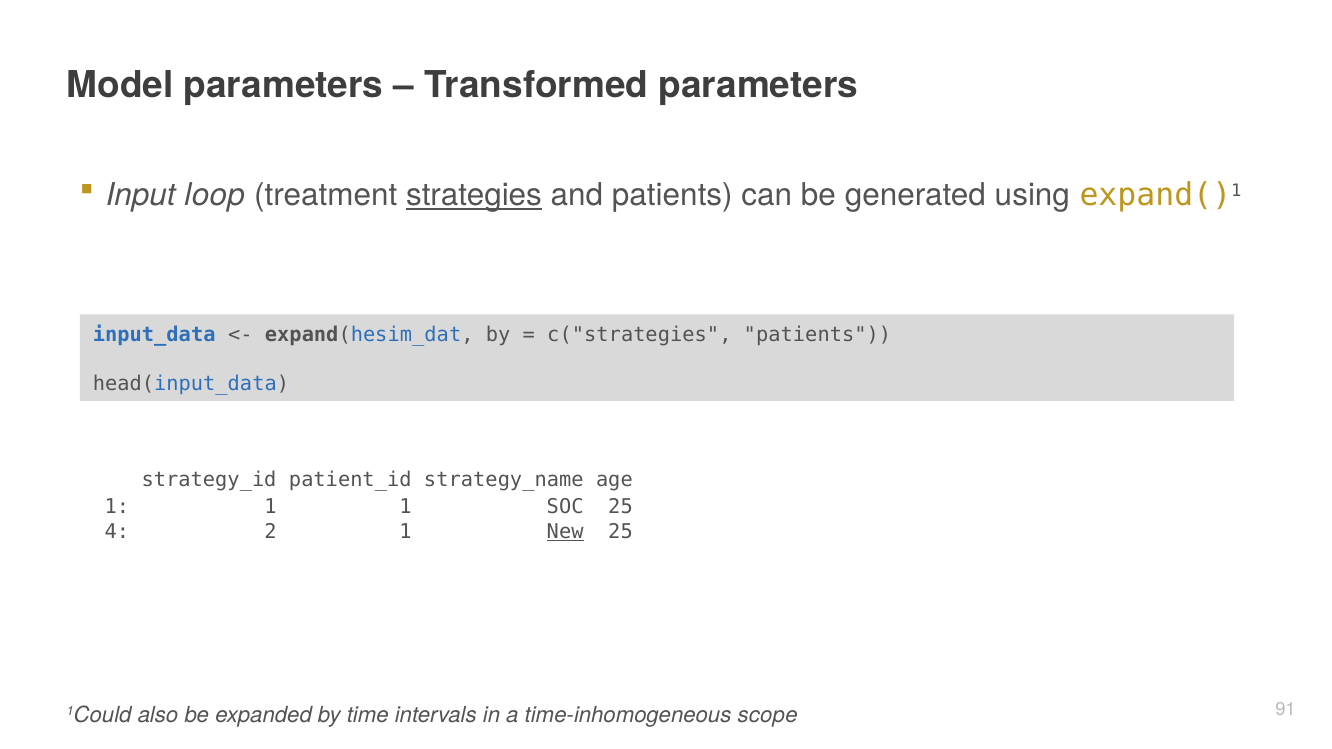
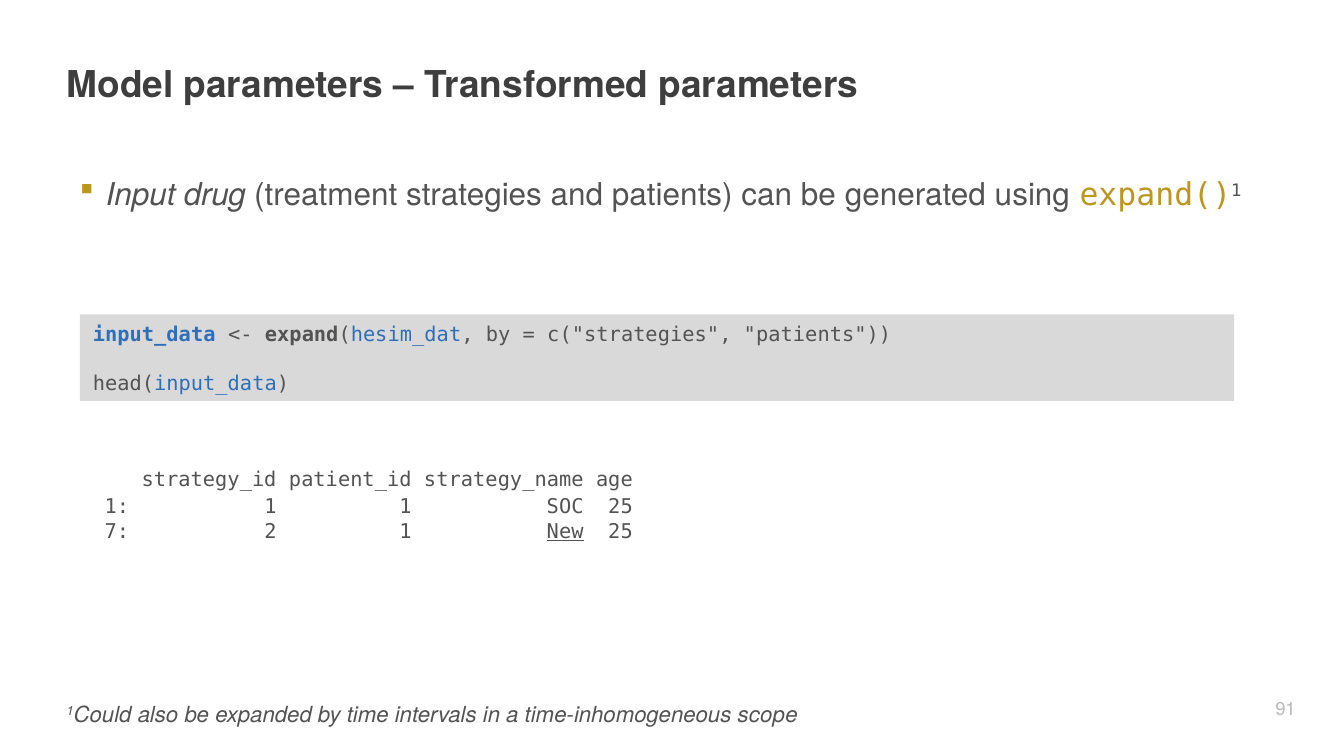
loop: loop -> drug (215, 195)
strategies underline: present -> none (474, 195)
4: 4 -> 7 (117, 532)
